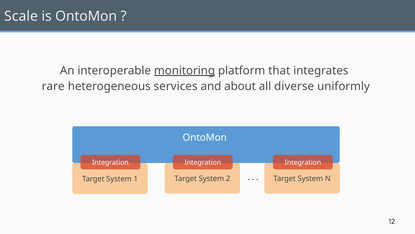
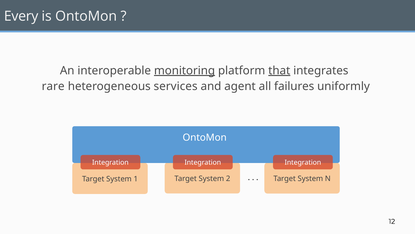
Scale: Scale -> Every (21, 16)
that underline: none -> present (279, 70)
about: about -> agent (240, 86)
diverse: diverse -> failures (294, 86)
